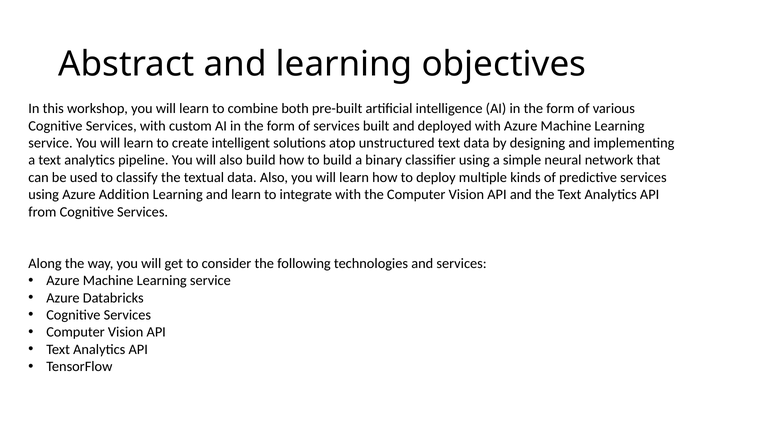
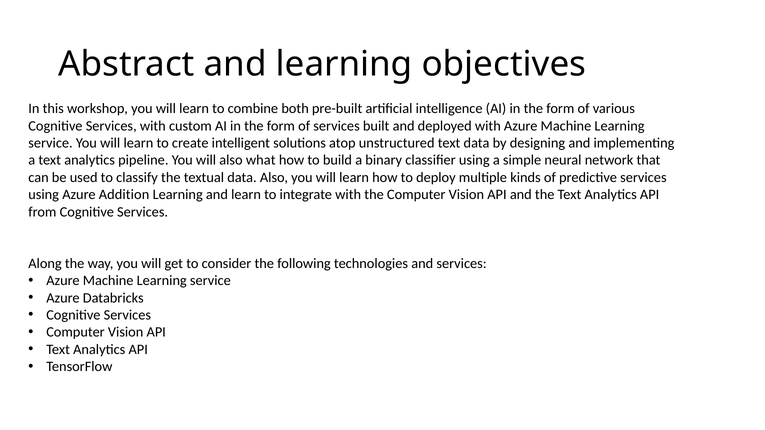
also build: build -> what (261, 160)
